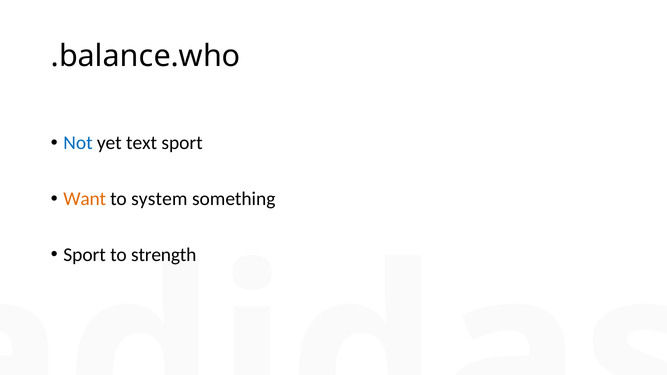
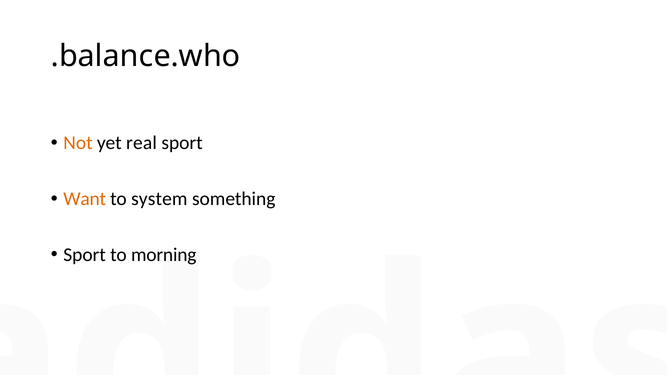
Not colour: blue -> orange (78, 143)
text: text -> real (141, 143)
strength: strength -> morning (164, 255)
